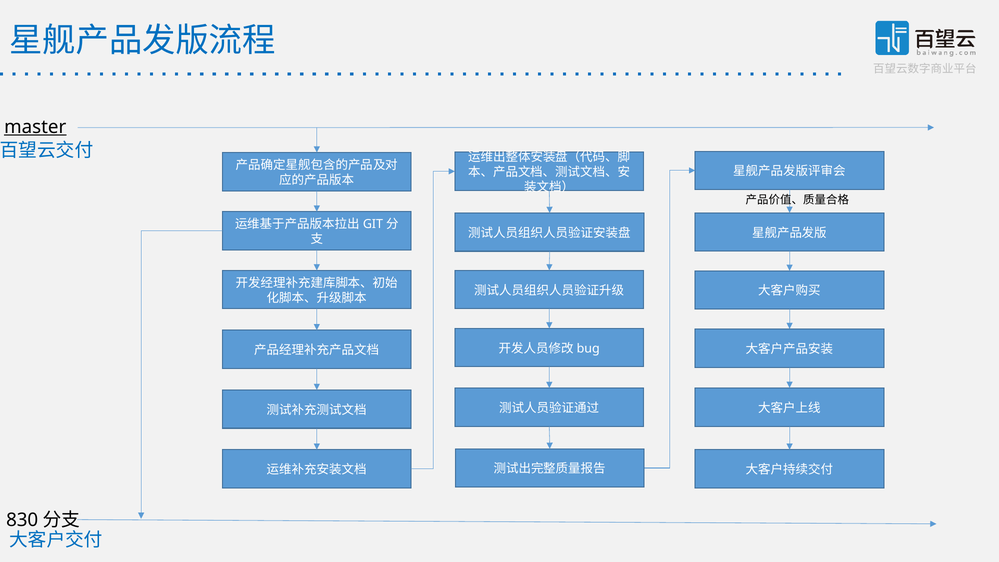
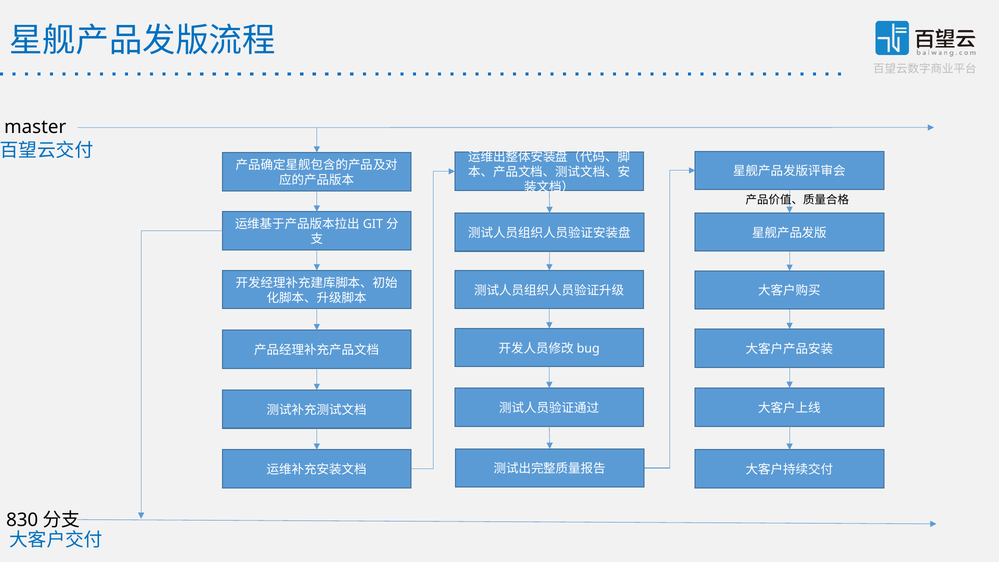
master underline: present -> none (35, 127)
